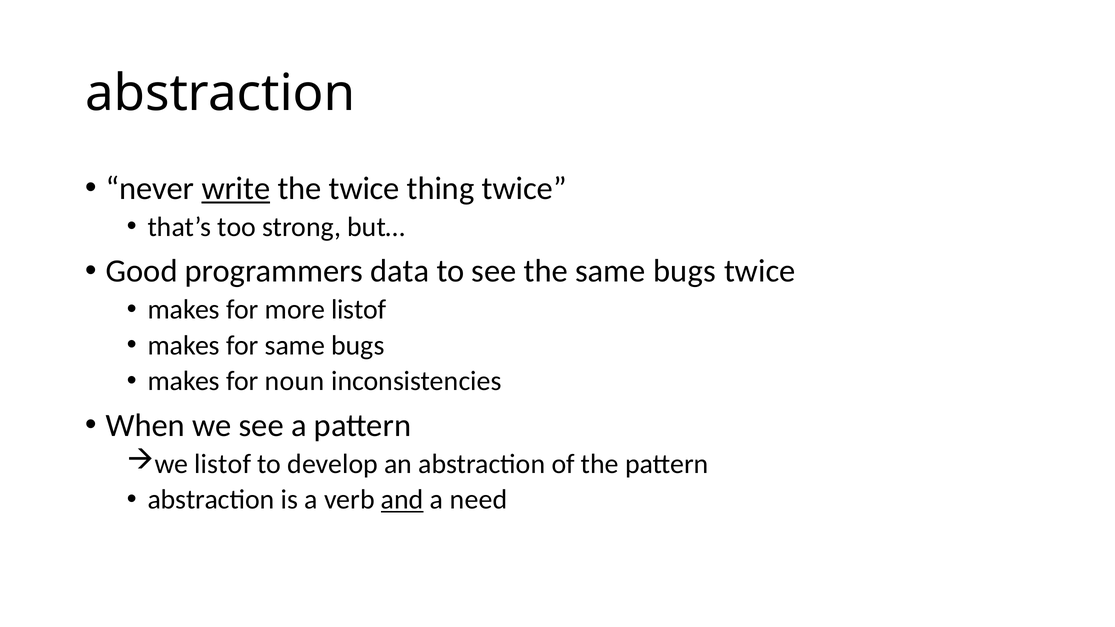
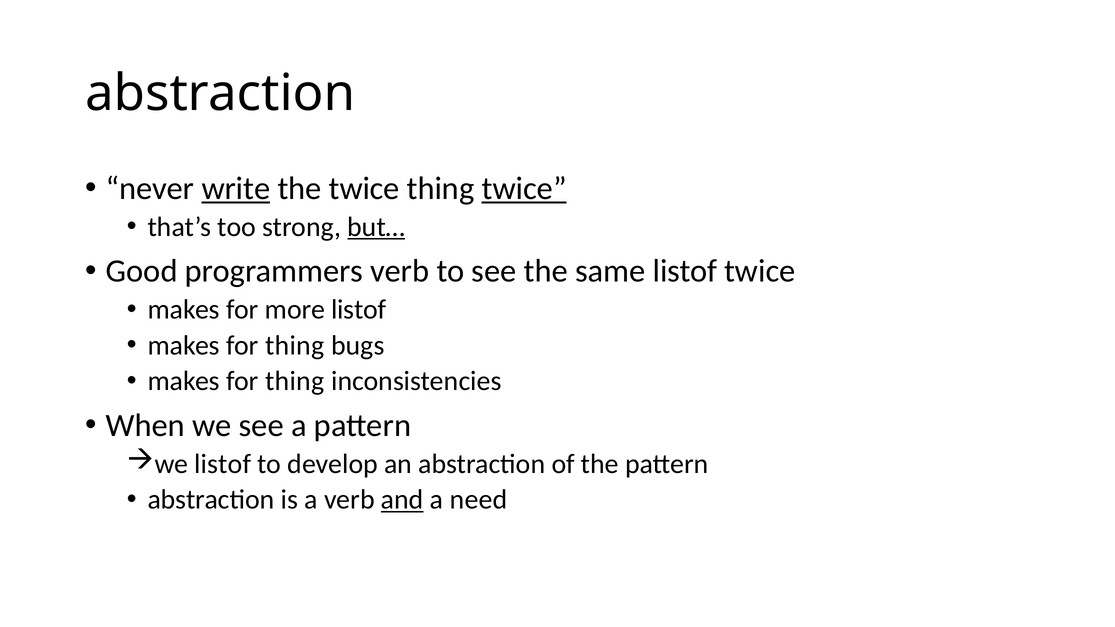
twice underline: none -> present (524, 189)
but… underline: none -> present (376, 227)
programmers data: data -> verb (400, 271)
the same bugs: bugs -> listof (685, 271)
same: same -> thing (295, 345)
noun: noun -> thing (295, 381)
